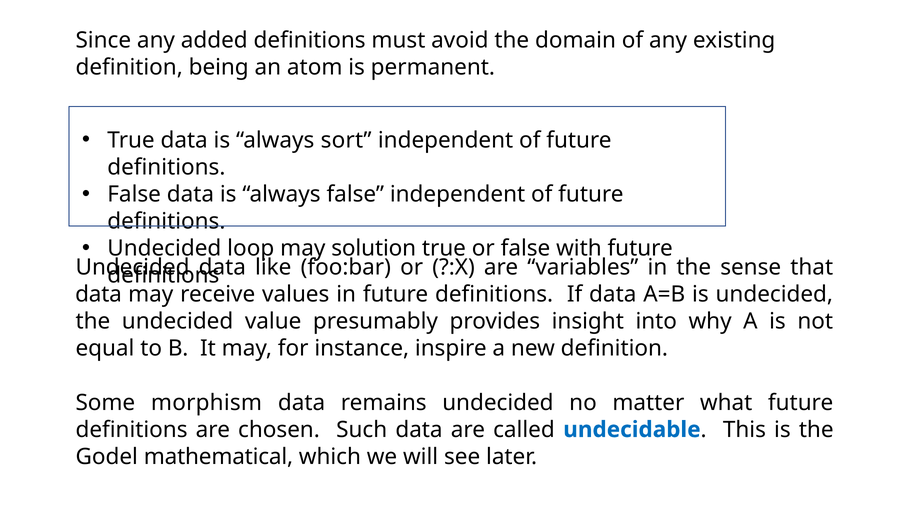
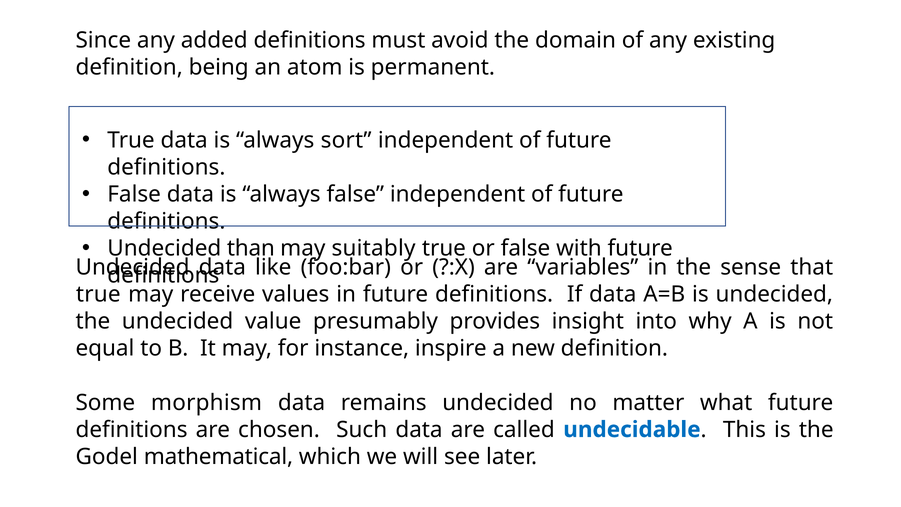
loop: loop -> than (251, 248)
solution: solution -> suitably (374, 248)
data: data -> true (98, 294)
